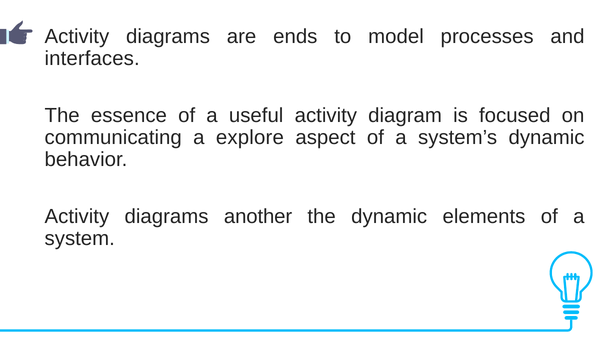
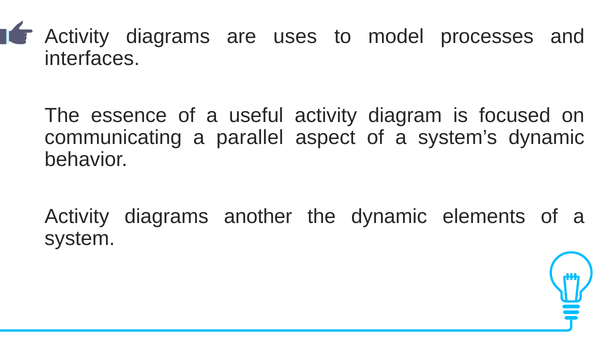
ends: ends -> uses (295, 37)
explore: explore -> parallel (250, 138)
